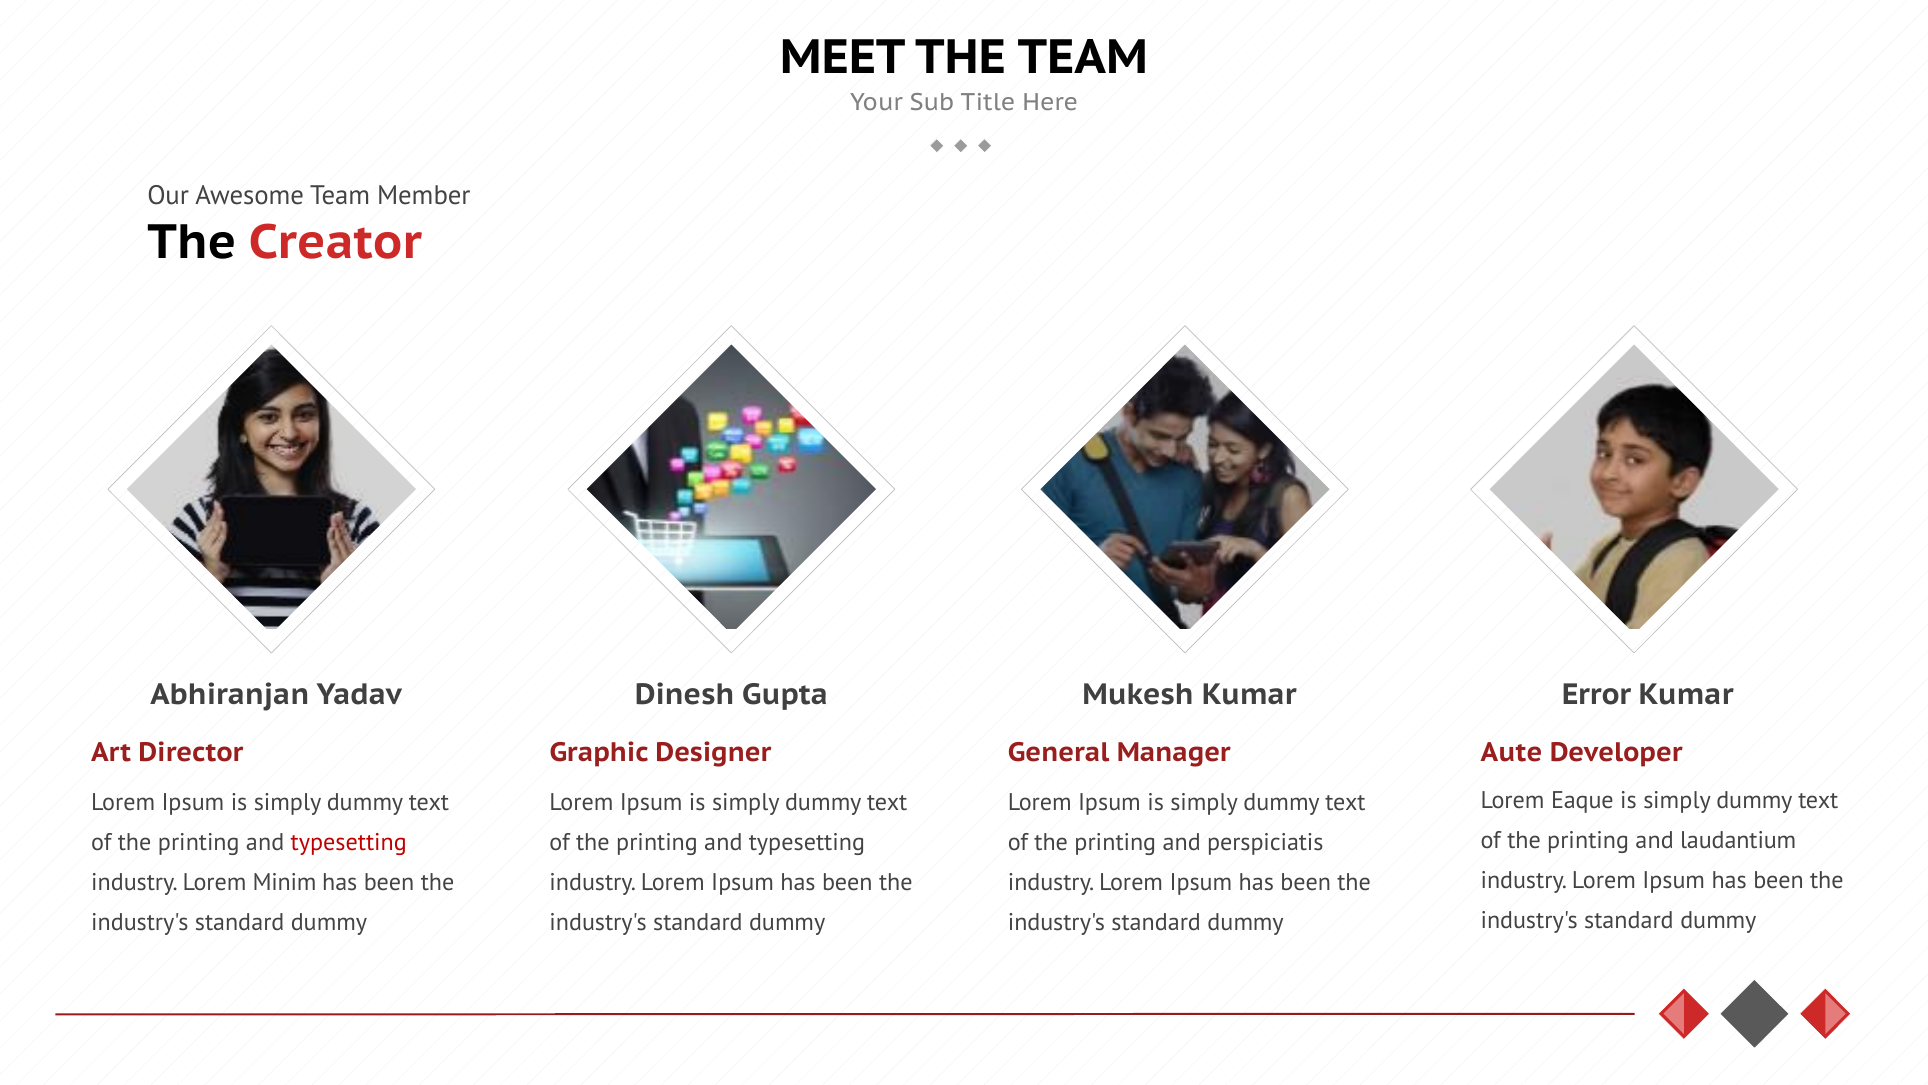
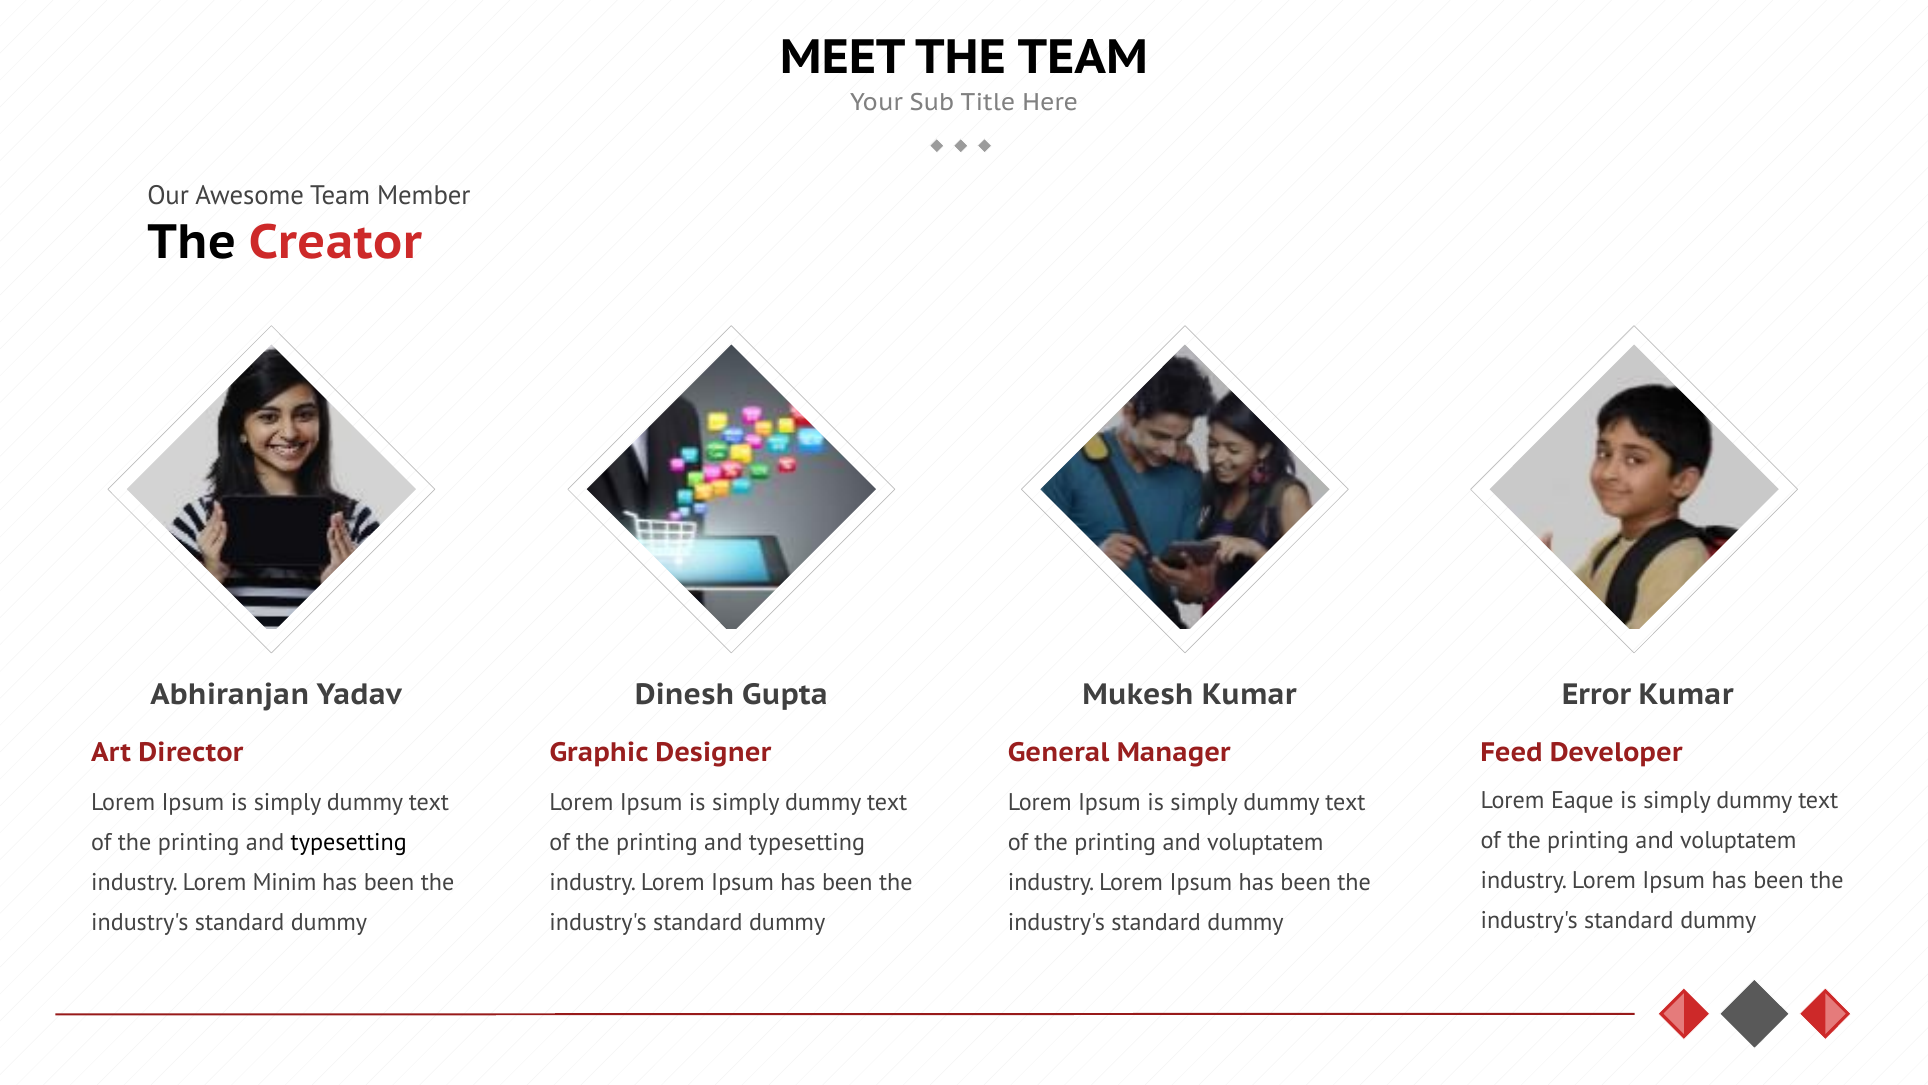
Aute: Aute -> Feed (1512, 753)
laudantium: laudantium -> voluptatem (1738, 840)
typesetting colour: red -> black (349, 842)
perspiciatis: perspiciatis -> voluptatem (1265, 842)
